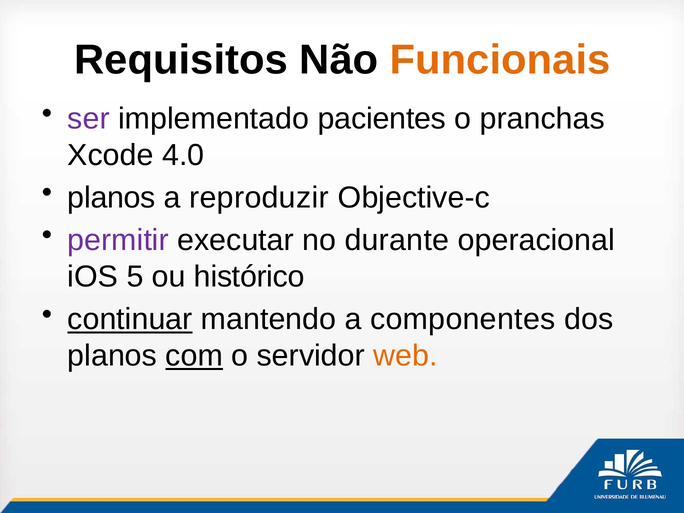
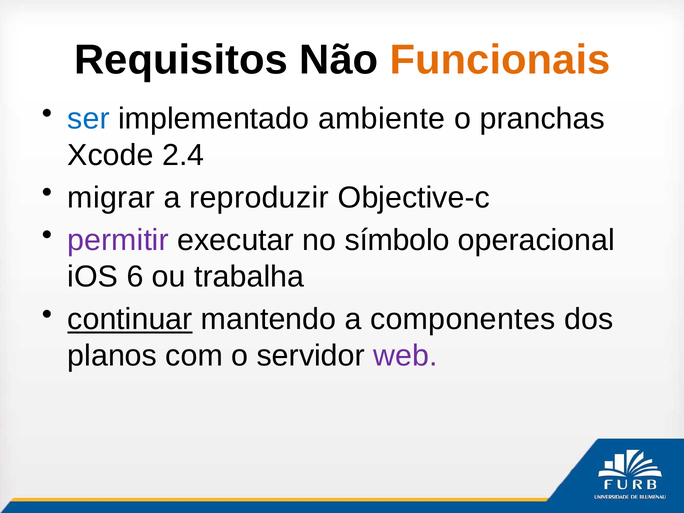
ser colour: purple -> blue (89, 119)
pacientes: pacientes -> ambiente (382, 119)
4.0: 4.0 -> 2.4 (183, 155)
planos: planos -> migrar (111, 198)
durante: durante -> símbolo (397, 240)
5: 5 -> 6 (135, 277)
histórico: histórico -> trabalha (249, 277)
com underline: present -> none (194, 356)
web colour: orange -> purple (405, 356)
